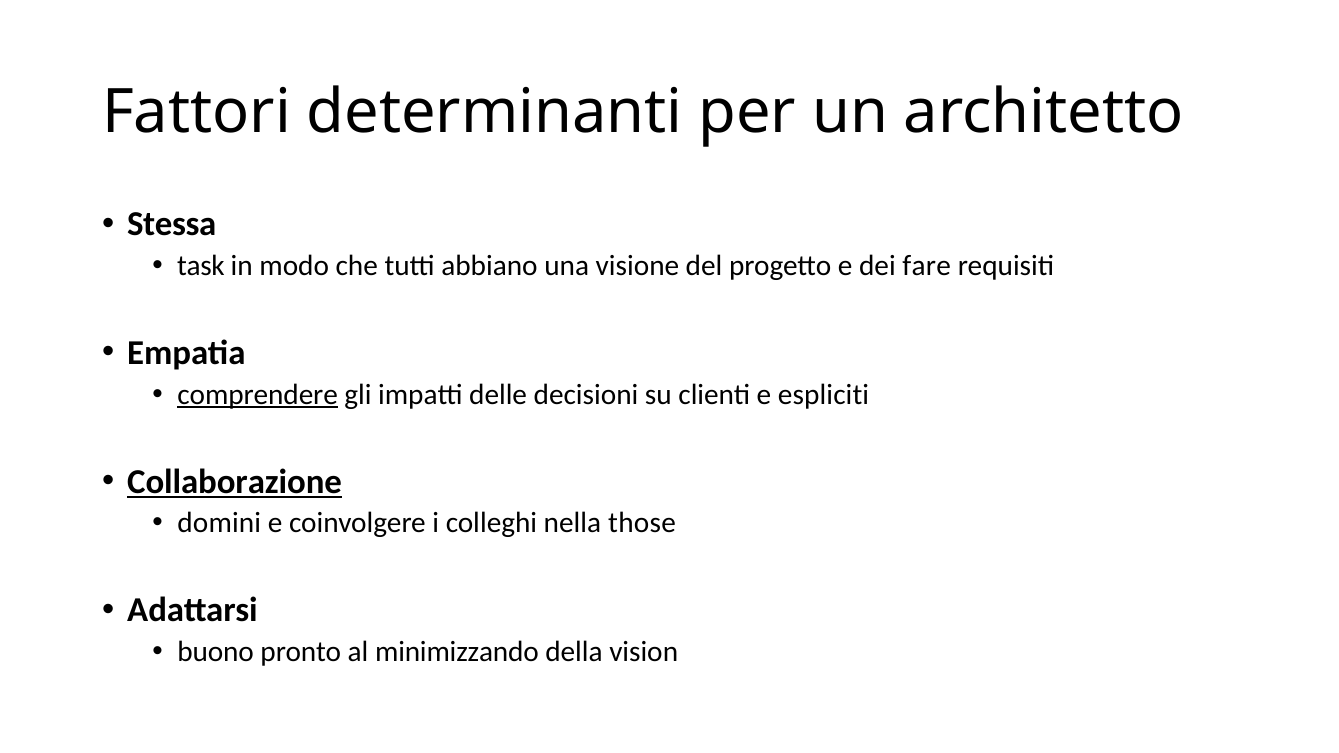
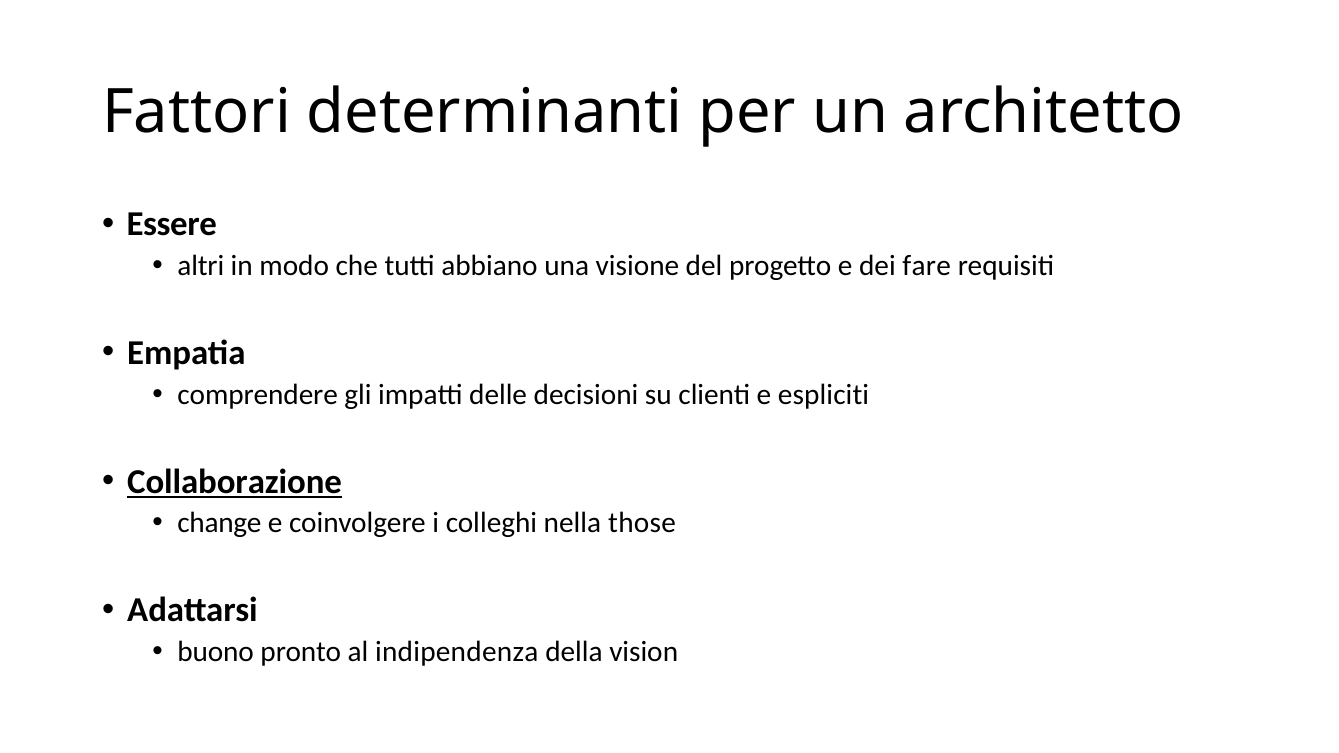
Stessa: Stessa -> Essere (172, 224)
task: task -> altri (201, 266)
comprendere underline: present -> none (258, 395)
domini: domini -> change (219, 523)
minimizzando: minimizzando -> indipendenza (457, 652)
